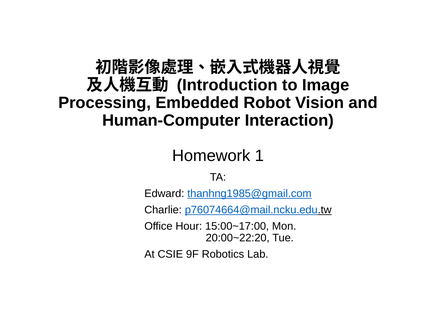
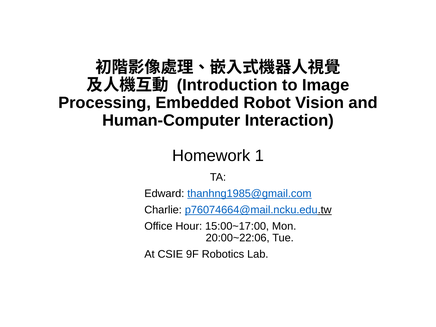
20:00~22:20: 20:00~22:20 -> 20:00~22:06 (238, 238)
